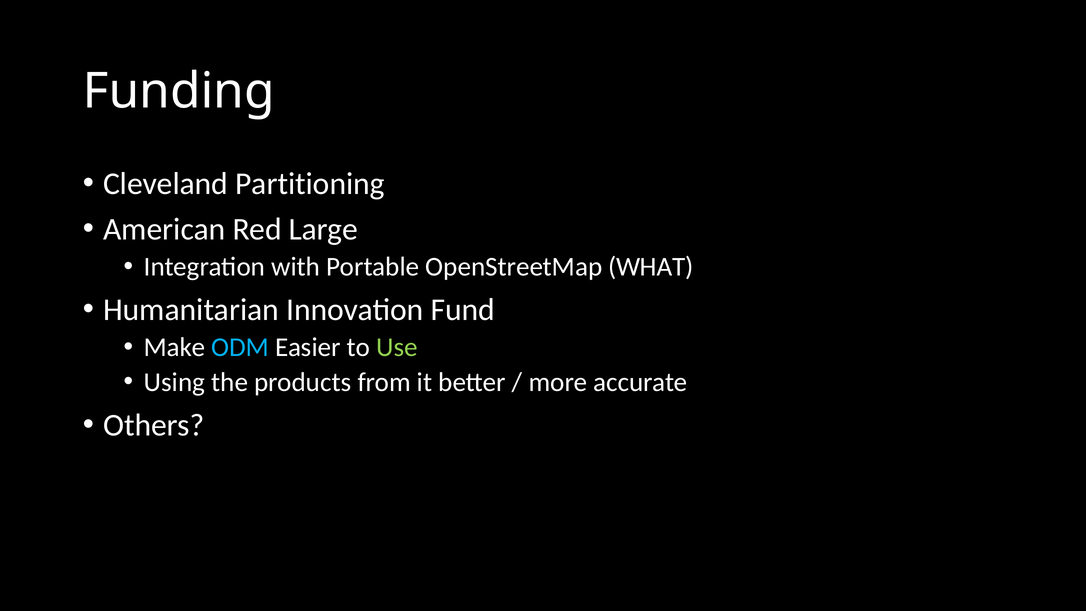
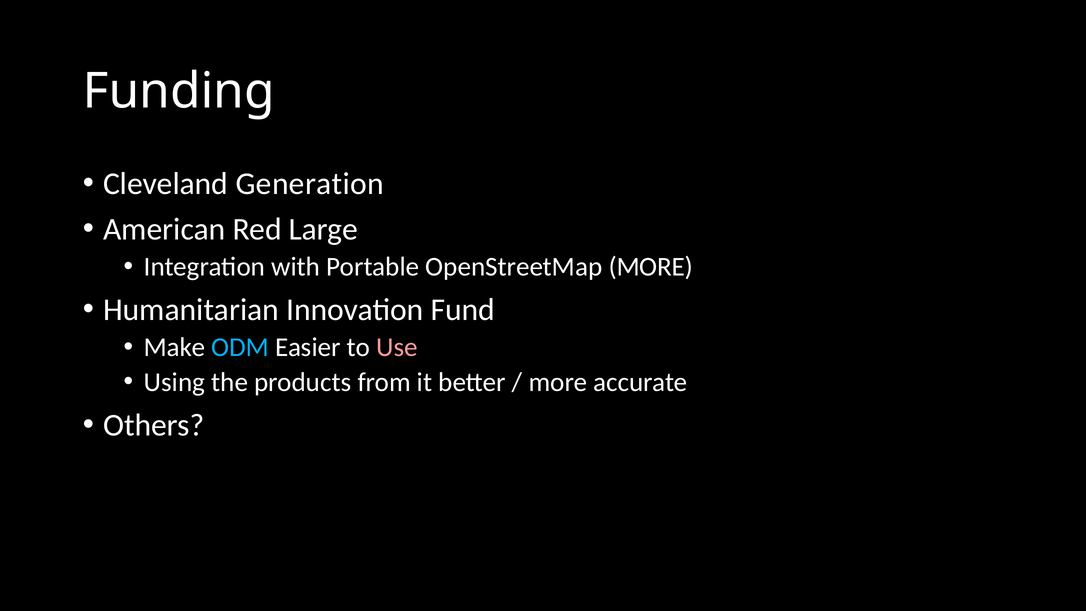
Partitioning: Partitioning -> Generation (310, 184)
OpenStreetMap WHAT: WHAT -> MORE (651, 267)
Use colour: light green -> pink (397, 347)
